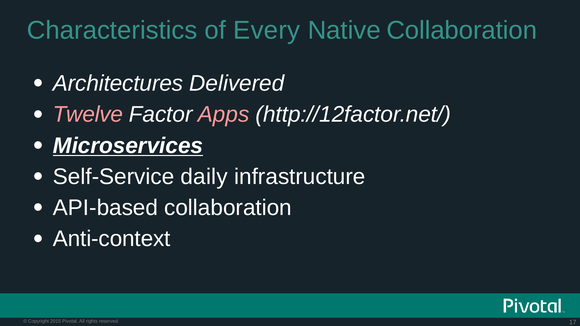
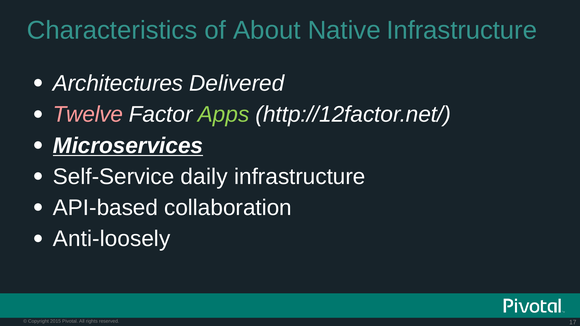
Every: Every -> About (267, 30)
Native Collaboration: Collaboration -> Infrastructure (462, 30)
Apps colour: pink -> light green (224, 115)
Anti-context: Anti-context -> Anti-loosely (112, 239)
